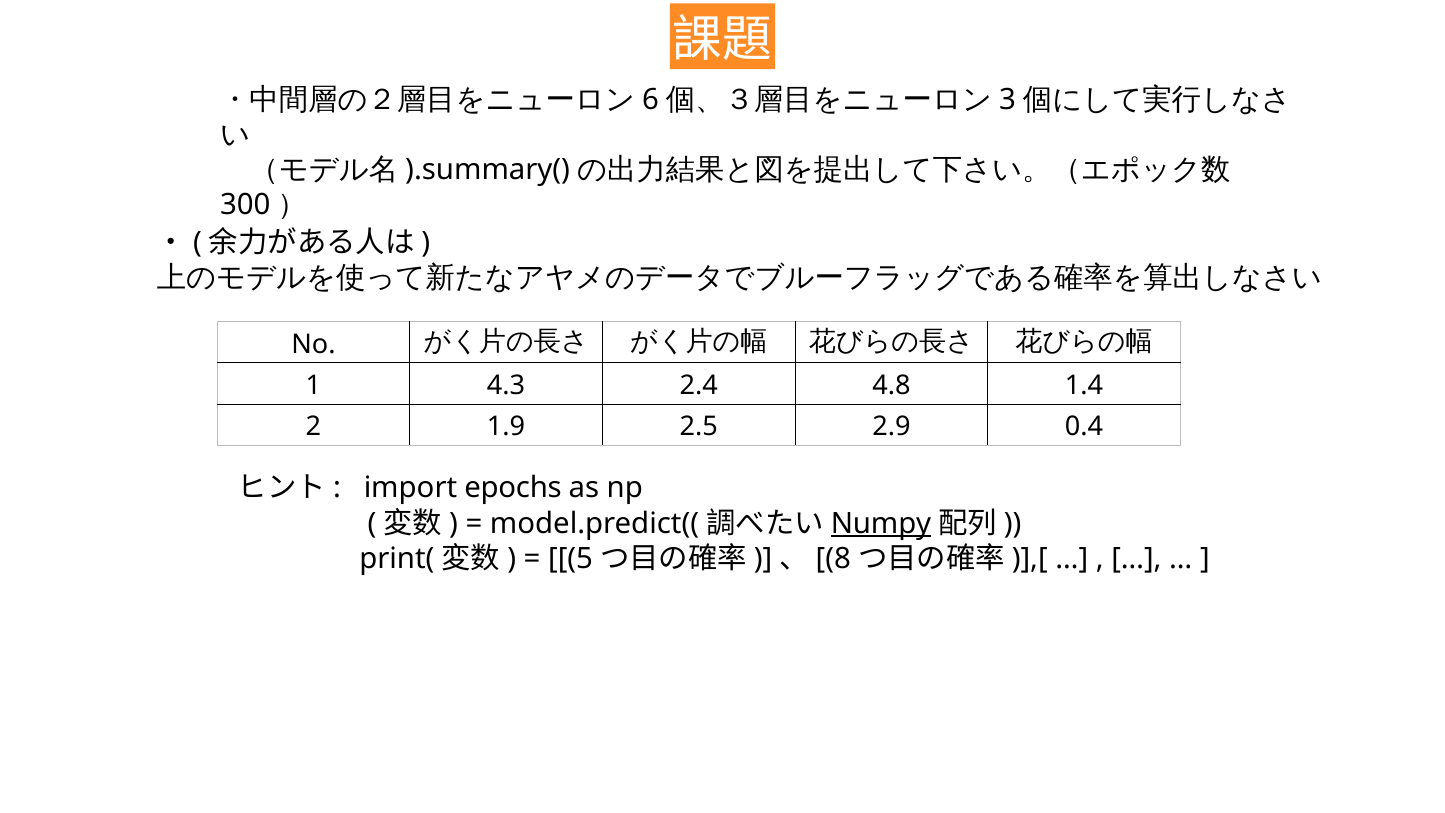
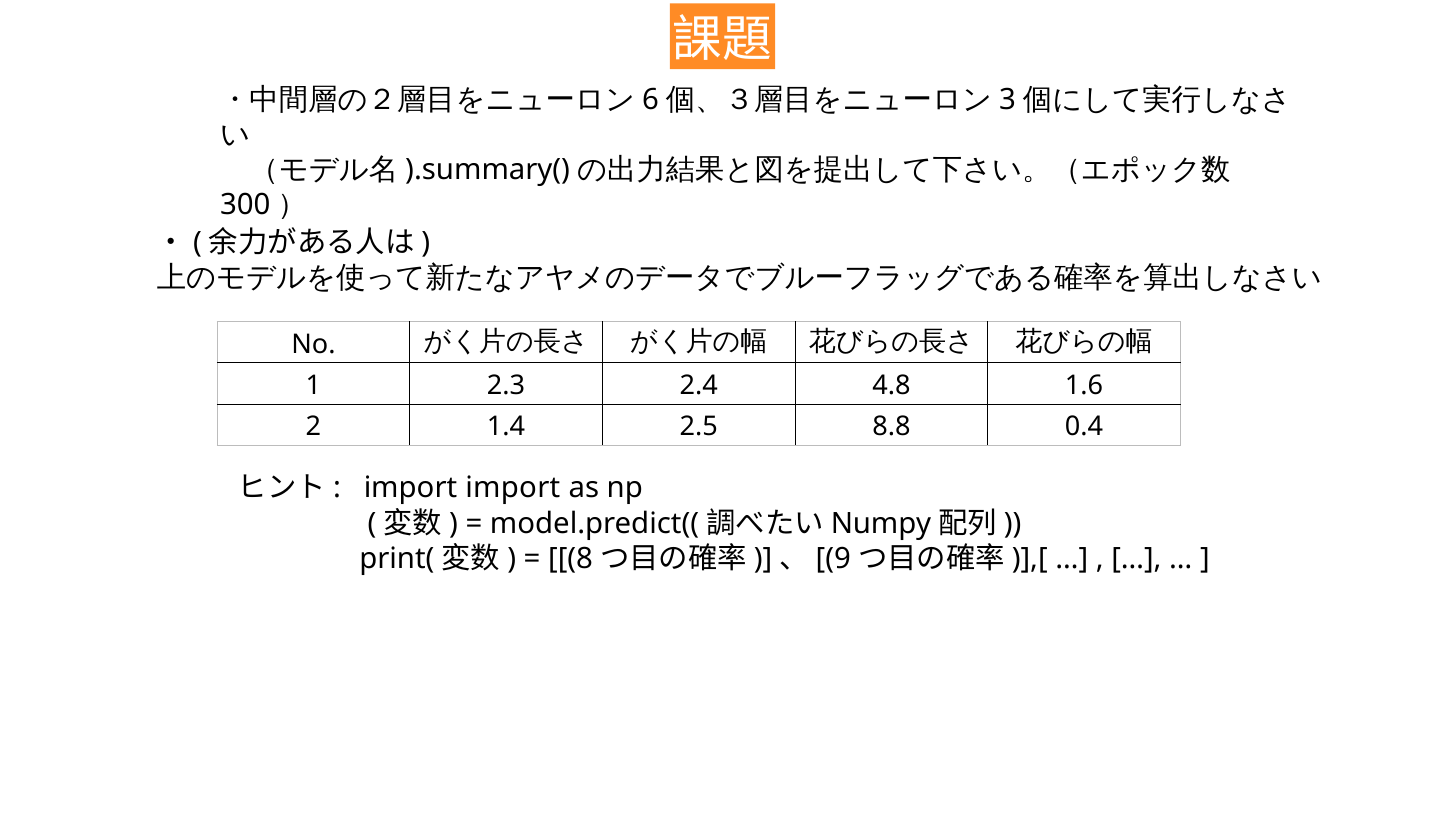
4.3: 4.3 -> 2.3 (506, 385)
1.4: 1.4 -> 1.6 (1084, 385)
1.9: 1.9 -> 1.4 (506, 427)
2.9: 2.9 -> 8.8 (891, 427)
import epochs: epochs -> import (513, 488)
Numpy underline: present -> none (881, 523)
5: 5 -> 8 (571, 558)
8: 8 -> 9 (833, 558)
